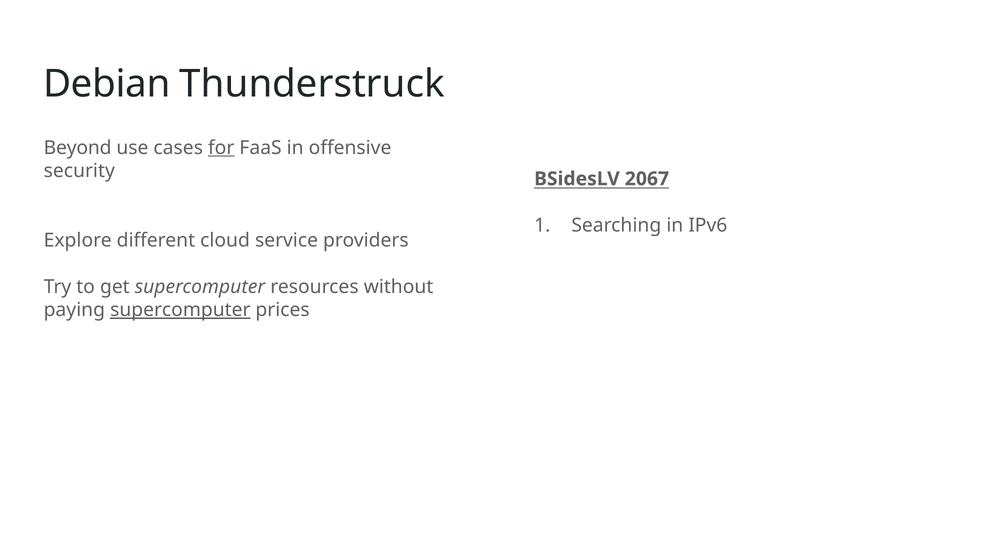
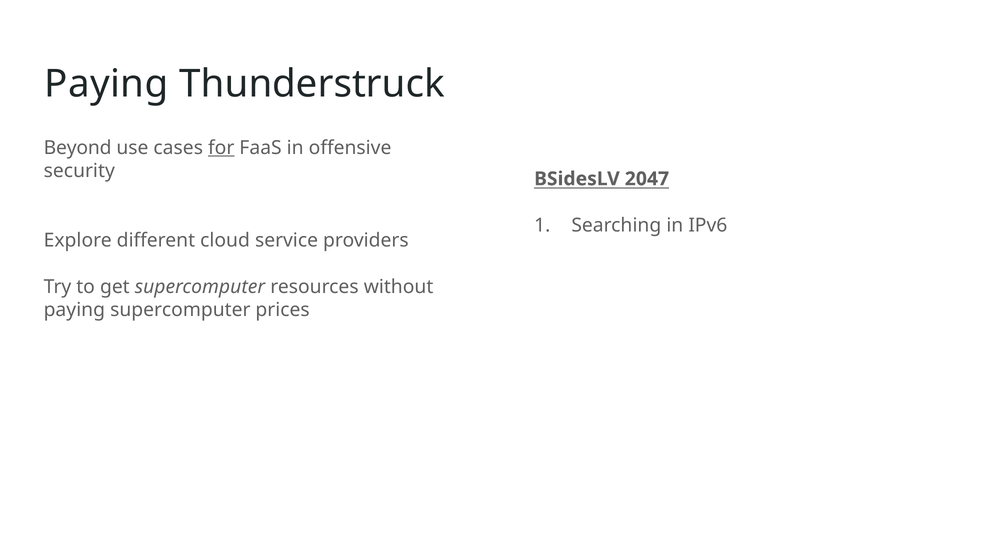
Debian: Debian -> Paying (106, 84)
2067: 2067 -> 2047 (647, 179)
supercomputer underline: present -> none (180, 310)
